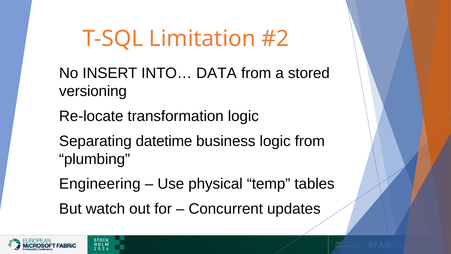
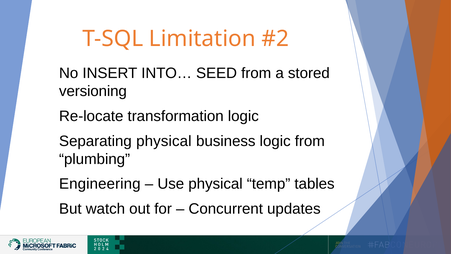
DATA: DATA -> SEED (217, 73)
Separating datetime: datetime -> physical (164, 141)
